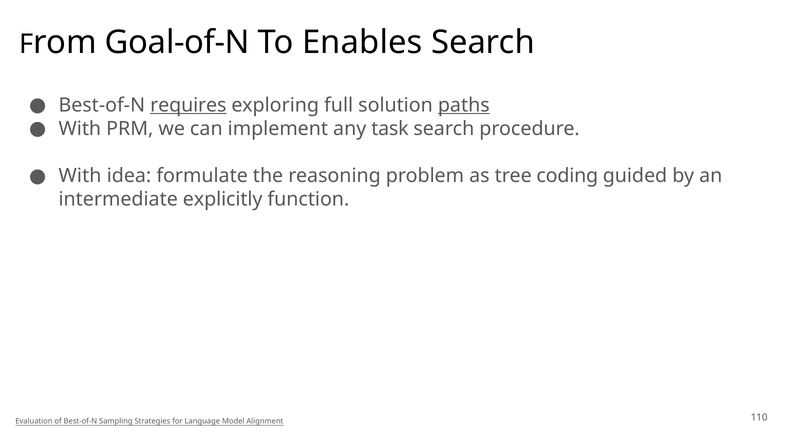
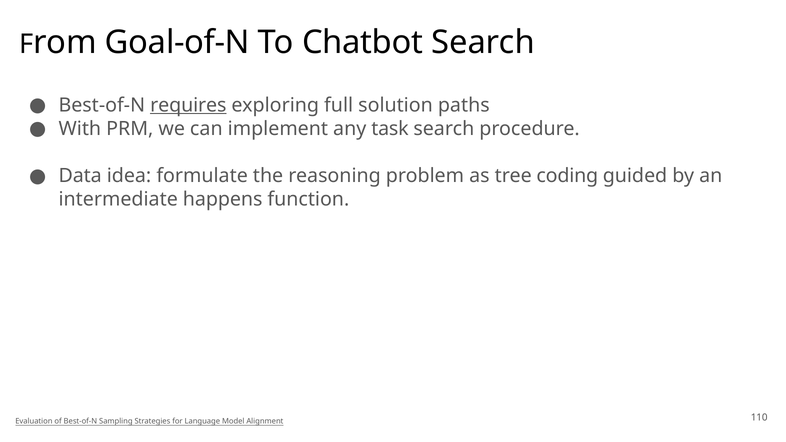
Enables: Enables -> Chatbot (363, 42)
paths underline: present -> none (464, 105)
With: With -> Data (80, 176)
explicitly: explicitly -> happens (223, 200)
